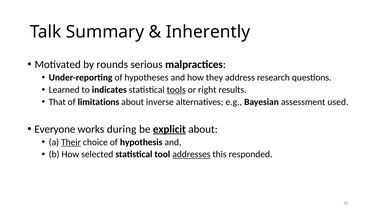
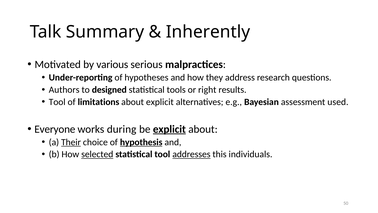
rounds: rounds -> various (112, 64)
Learned: Learned -> Authors (64, 90)
indicates: indicates -> designed (109, 90)
tools underline: present -> none (176, 90)
That: That -> Tool (57, 102)
about inverse: inverse -> explicit (160, 102)
hypothesis underline: none -> present (141, 142)
selected underline: none -> present (97, 154)
responded: responded -> individuals (251, 154)
